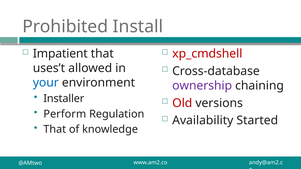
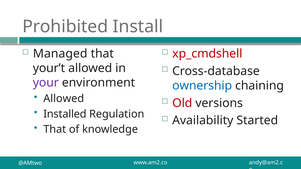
Impatient: Impatient -> Managed (60, 54)
uses’t: uses’t -> your’t (49, 68)
your colour: blue -> purple (46, 83)
ownership colour: purple -> blue (202, 86)
Installer: Installer -> Allowed (64, 99)
Perform: Perform -> Installed (65, 114)
